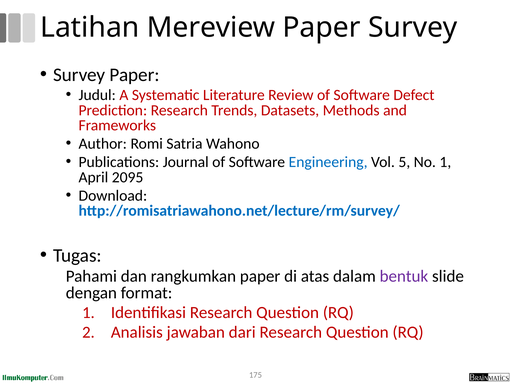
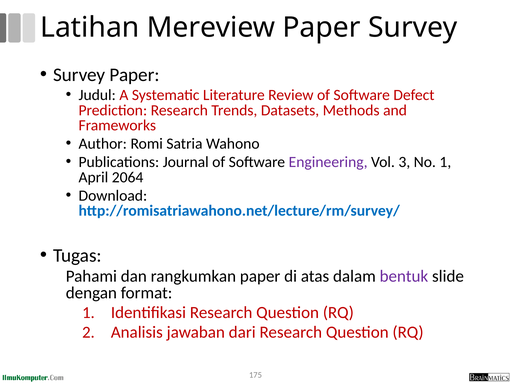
Engineering colour: blue -> purple (328, 162)
5: 5 -> 3 (404, 162)
2095: 2095 -> 2064 (128, 177)
